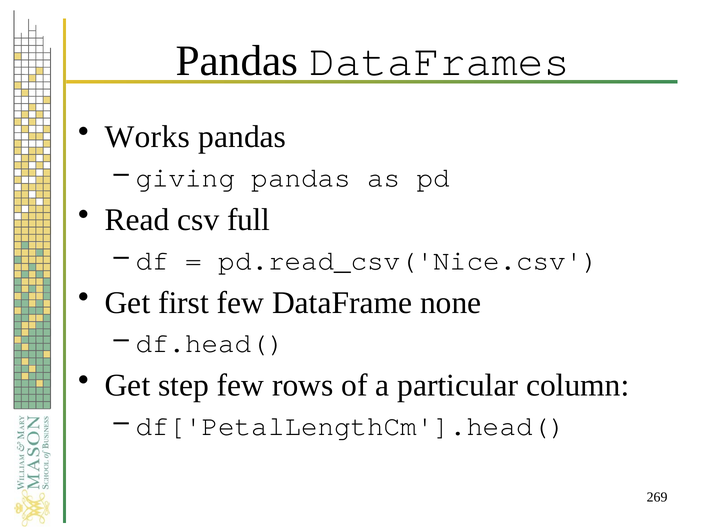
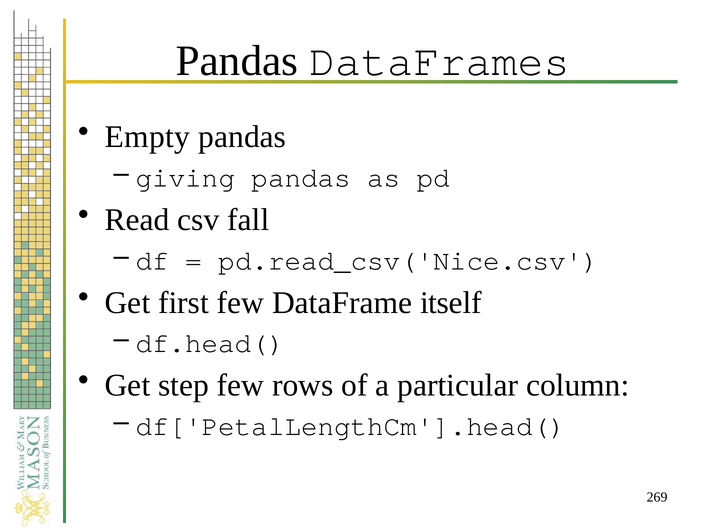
Works: Works -> Empty (147, 137)
full: full -> fall (248, 220)
none: none -> itself (451, 303)
